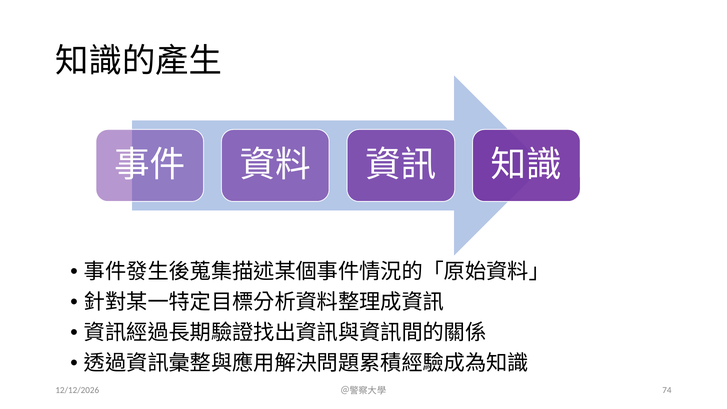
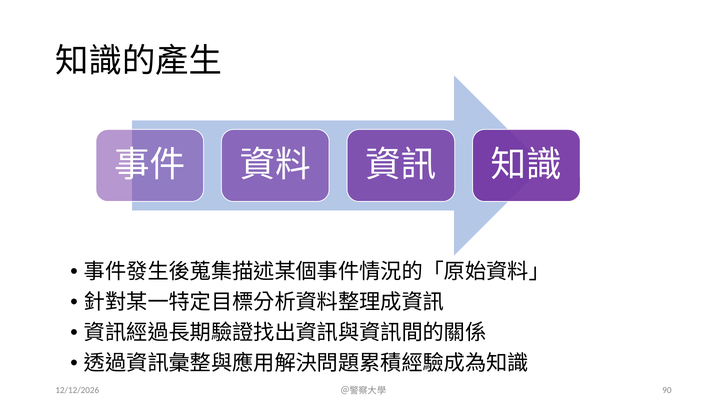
74: 74 -> 90 (667, 390)
